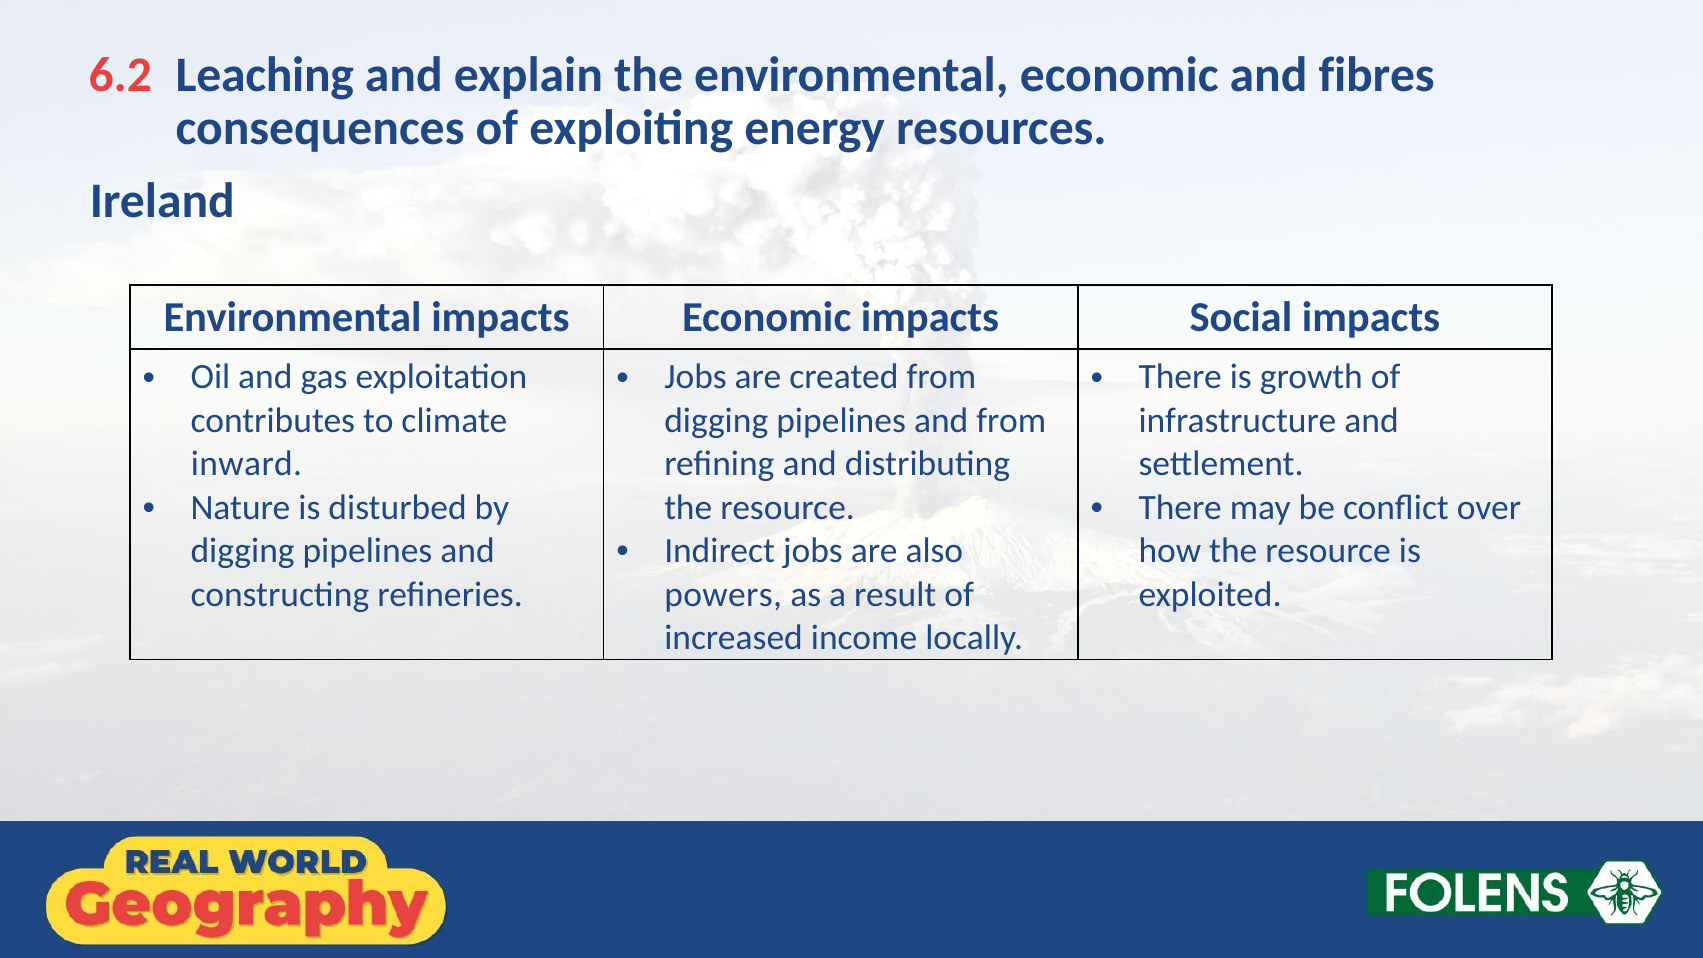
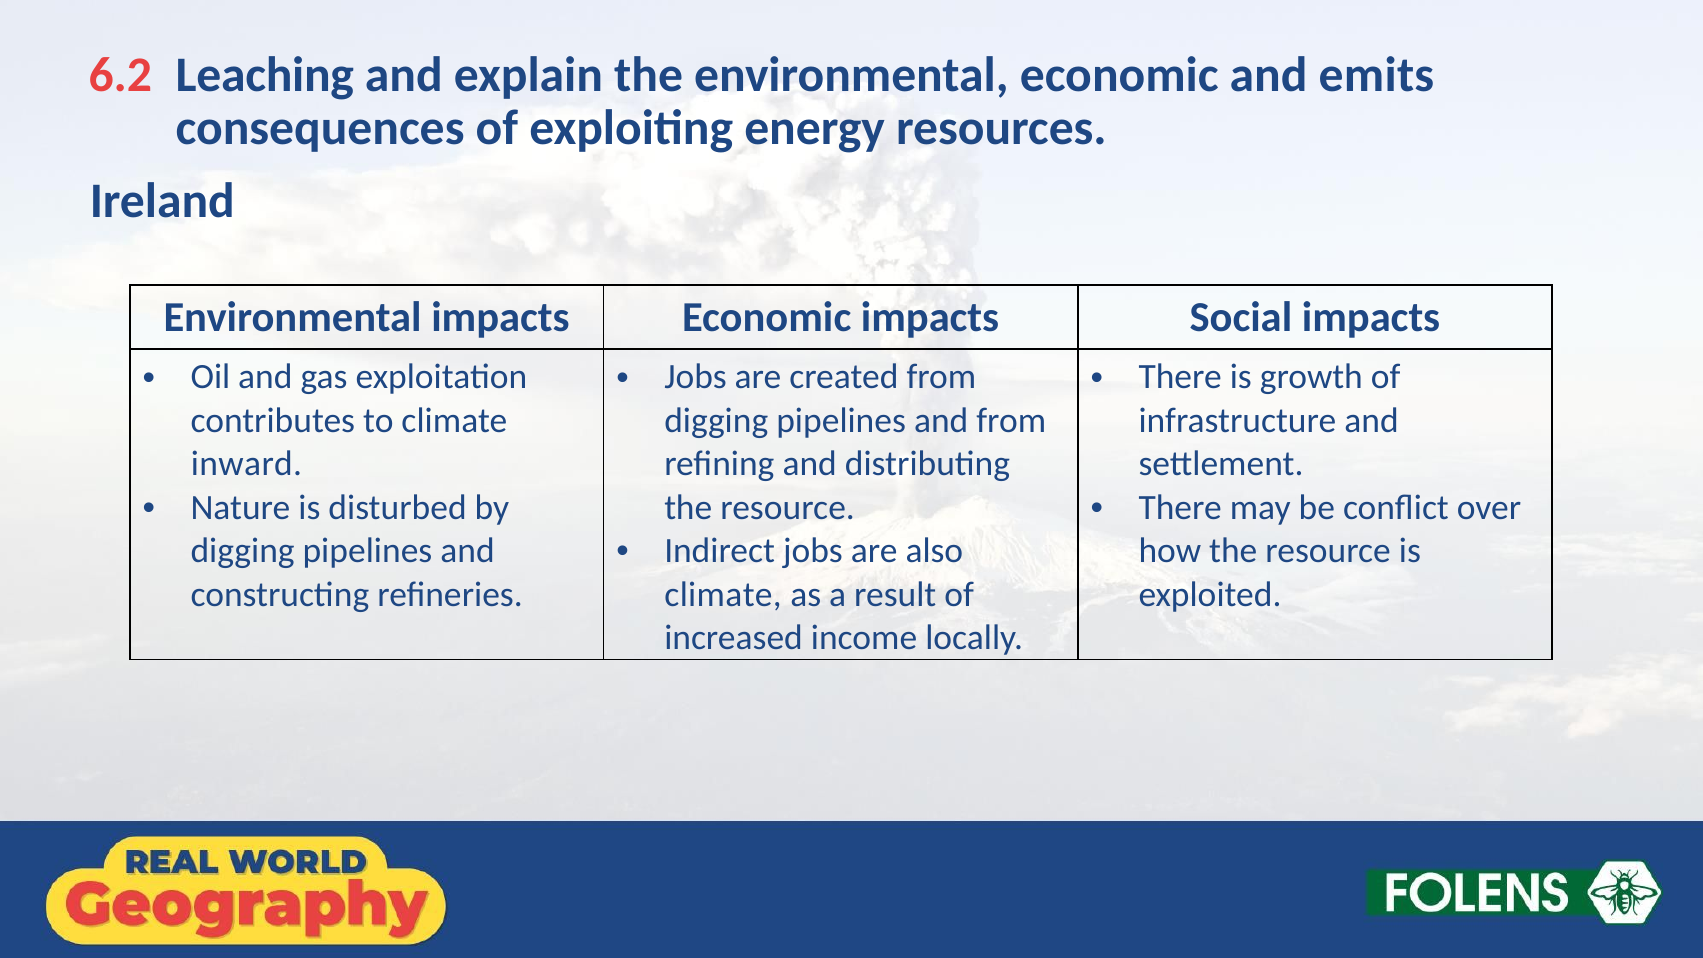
fibres: fibres -> emits (1376, 75)
powers: powers -> climate (723, 594)
